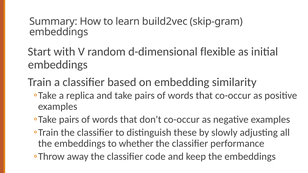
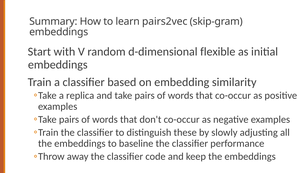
build2vec: build2vec -> pairs2vec (165, 22)
whether: whether -> baseline (136, 144)
